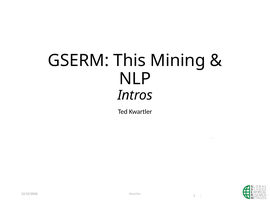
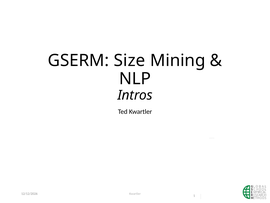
This: This -> Size (130, 60)
